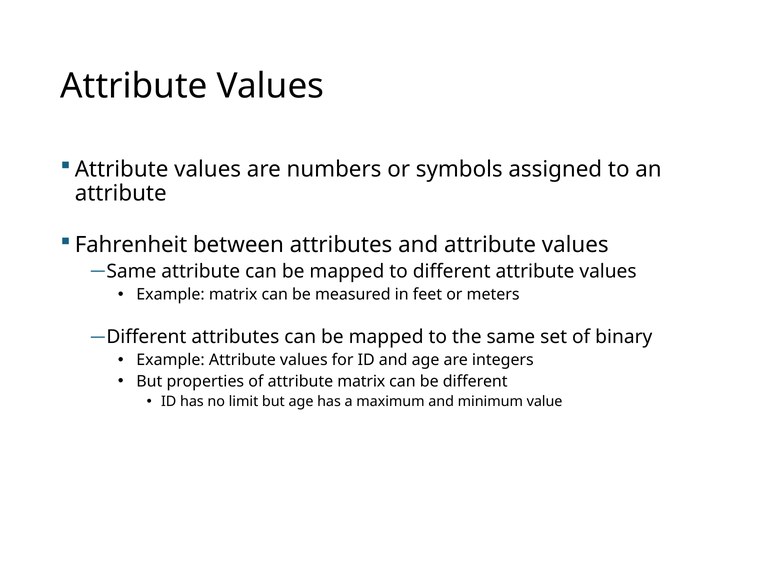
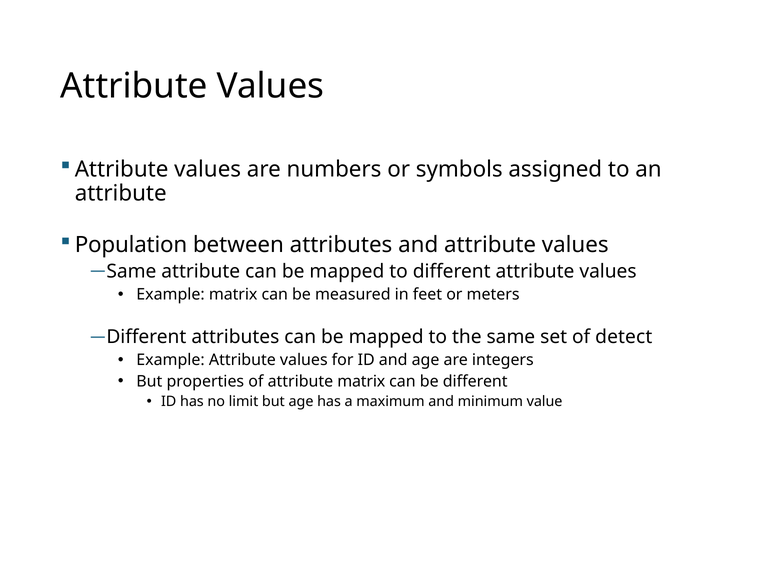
Fahrenheit: Fahrenheit -> Population (131, 245)
binary: binary -> detect (624, 337)
